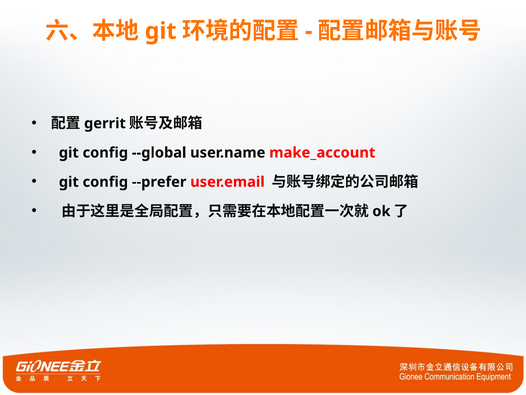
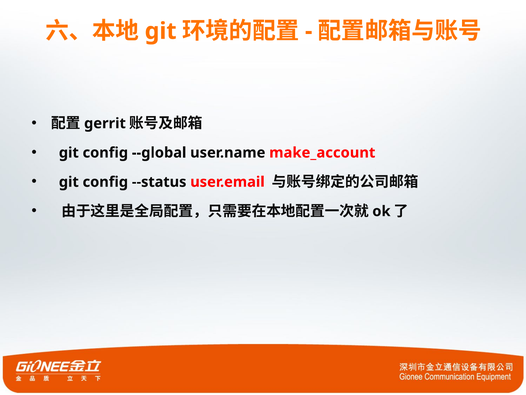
--prefer: --prefer -> --status (159, 182)
